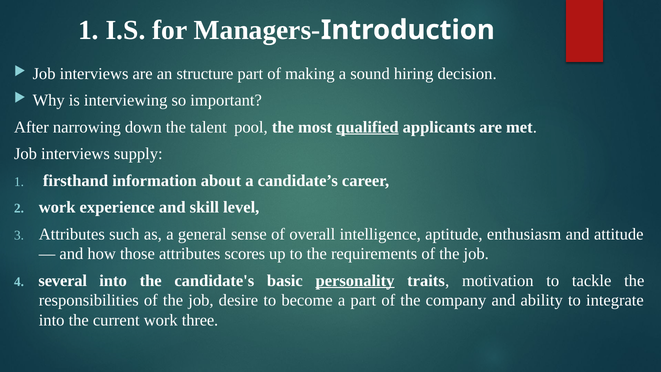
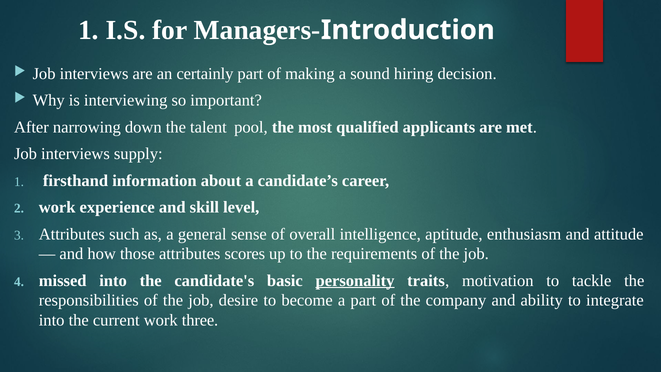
structure: structure -> certainly (205, 74)
qualified underline: present -> none (367, 127)
several: several -> missed (63, 280)
